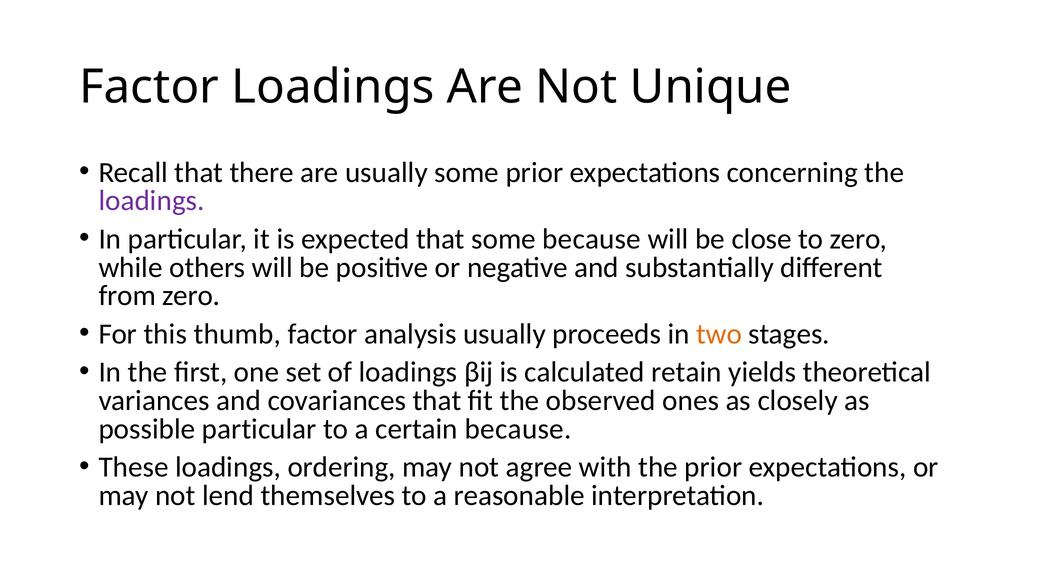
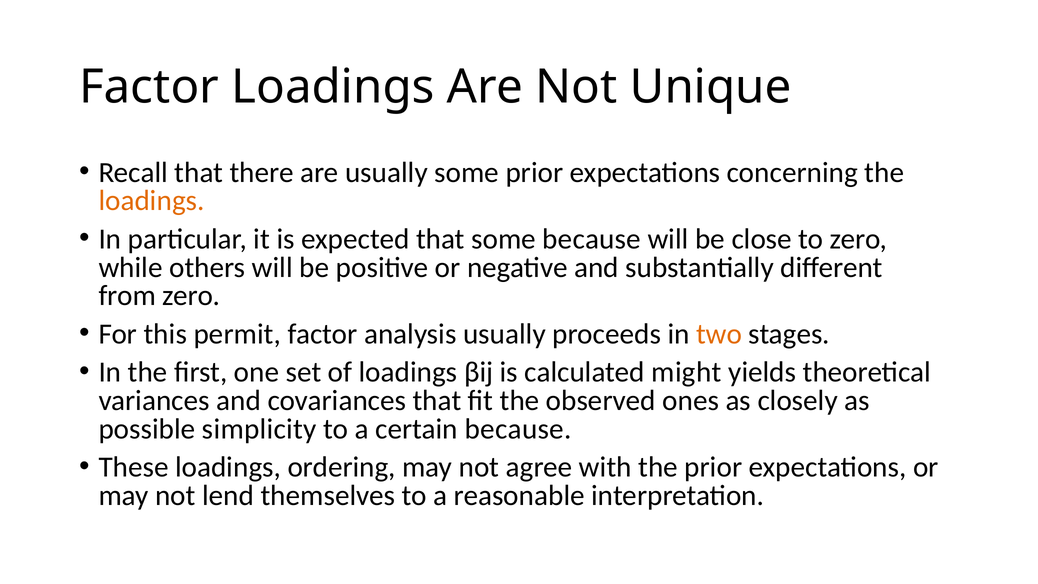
loadings colour: purple -> orange (152, 201)
thumb: thumb -> permit (237, 334)
retain: retain -> might (686, 372)
possible particular: particular -> simplicity (259, 429)
